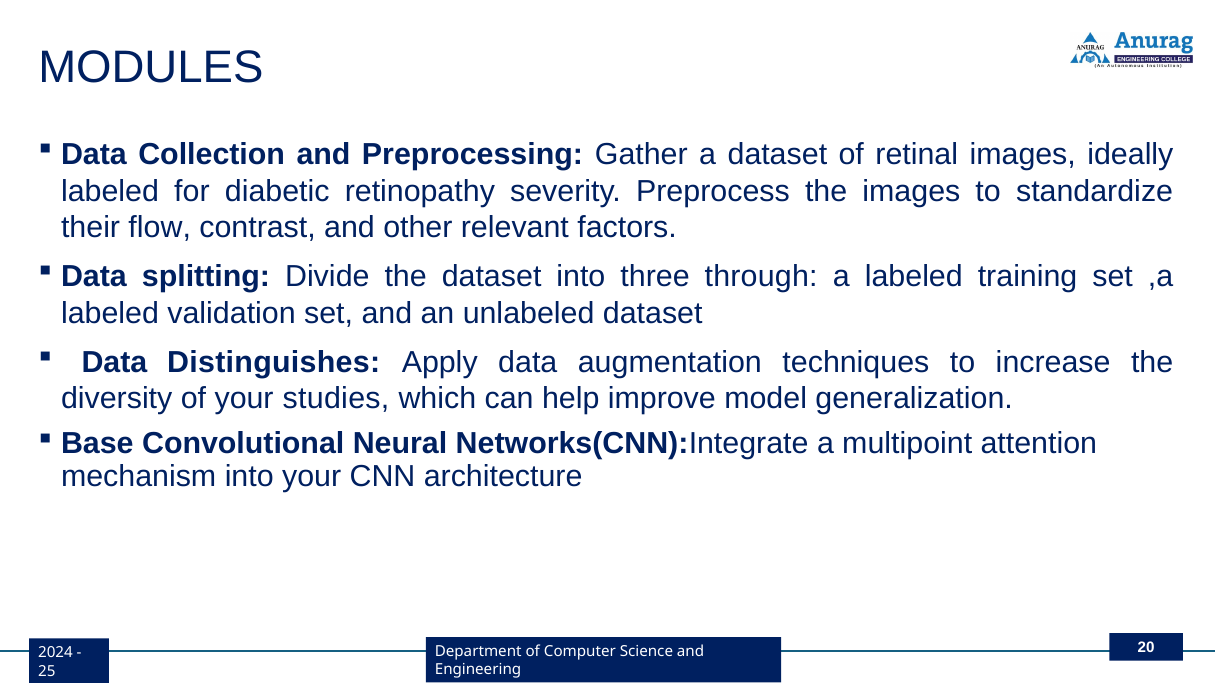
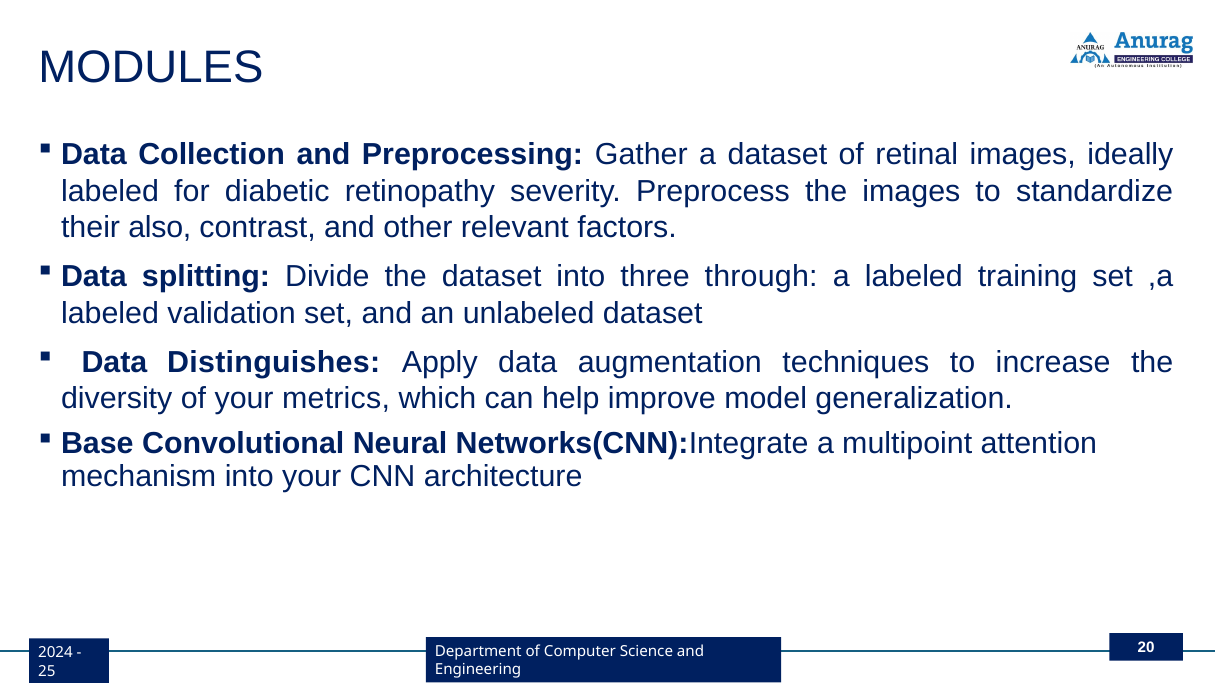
flow: flow -> also (160, 228)
studies: studies -> metrics (336, 399)
